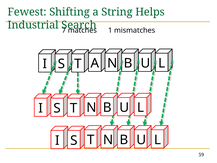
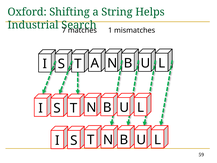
Fewest: Fewest -> Oxford (27, 12)
